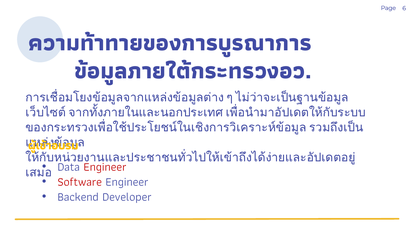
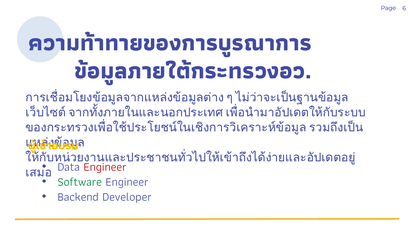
Software colour: red -> green (80, 182)
